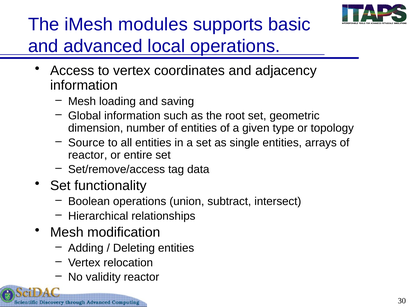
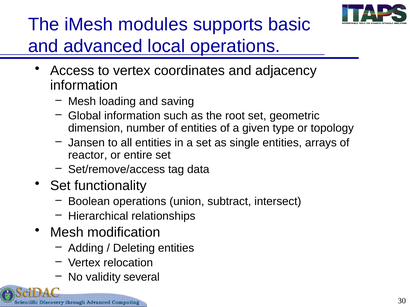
Source: Source -> Jansen (86, 143)
validity reactor: reactor -> several (142, 278)
